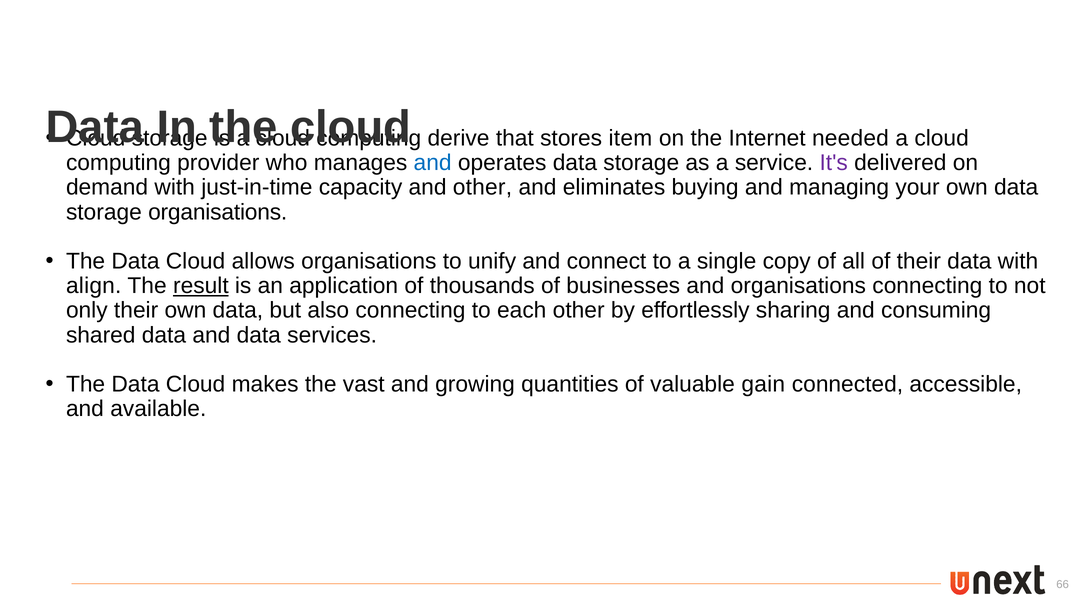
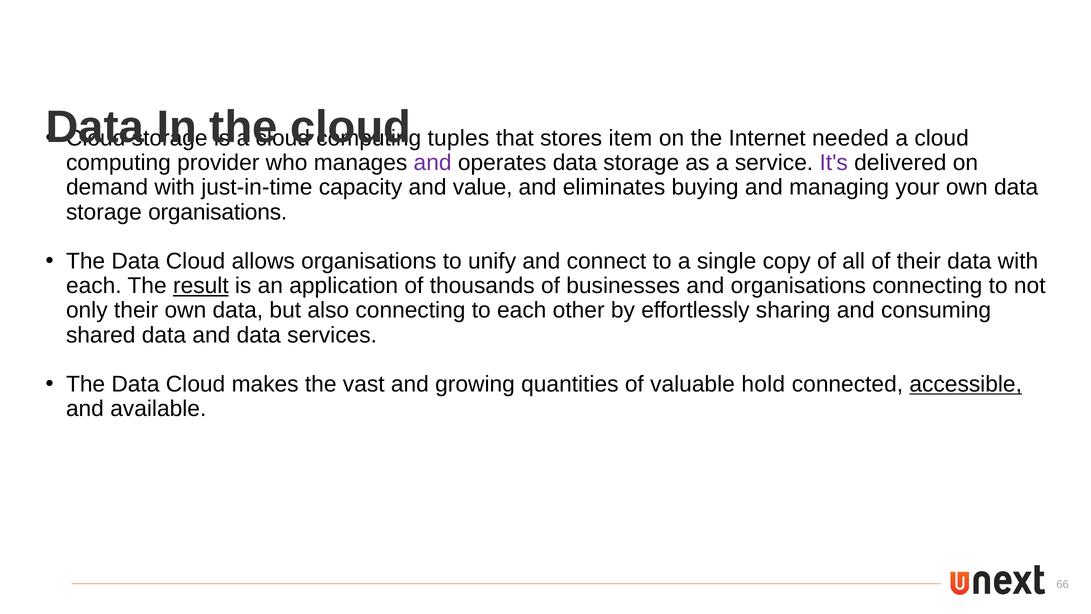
derive: derive -> tuples (458, 138)
and colour: blue -> purple (433, 163)
and other: other -> value (483, 187)
align: align -> each (94, 286)
gain: gain -> hold (763, 384)
accessible underline: none -> present (966, 384)
